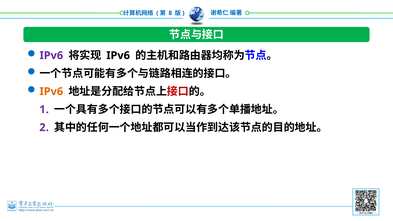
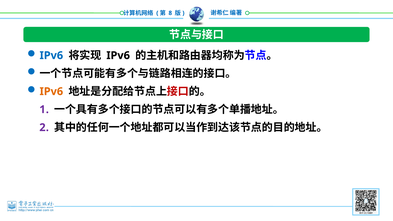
IPv6 colour: purple -> blue (51, 55)
